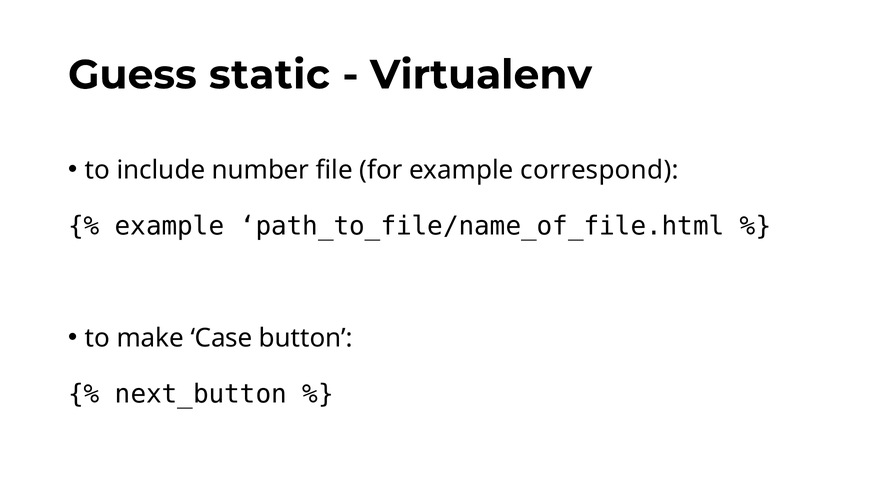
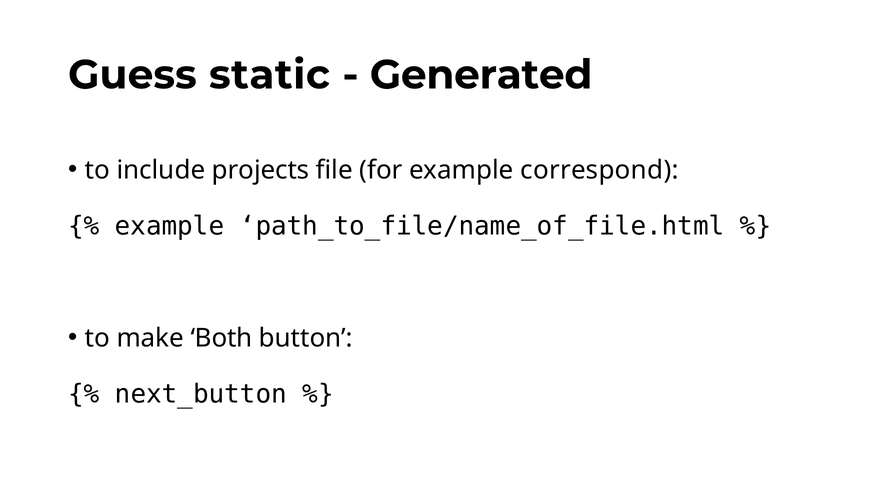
Virtualenv: Virtualenv -> Generated (481, 75)
number: number -> projects (261, 170)
Case: Case -> Both (221, 338)
